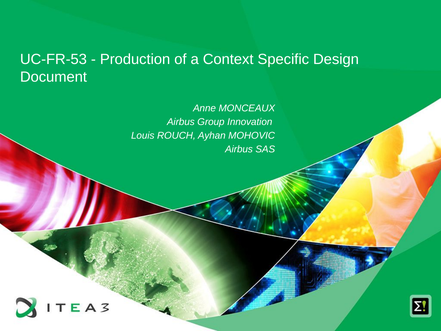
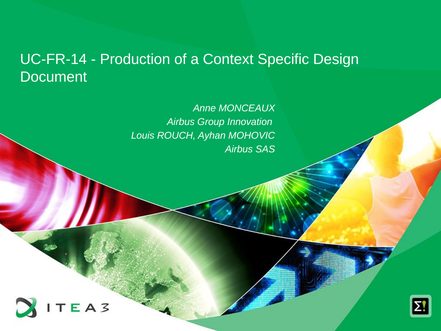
UC-FR-53: UC-FR-53 -> UC-FR-14 (53, 59)
